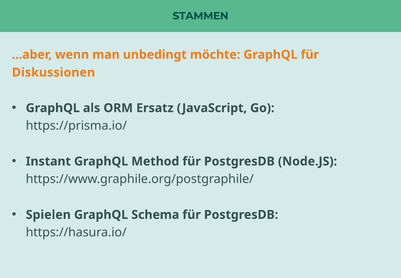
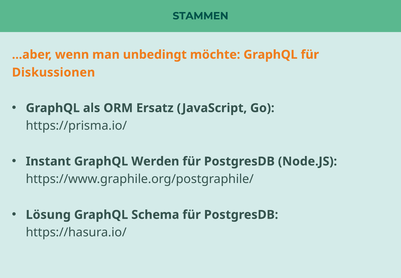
Method: Method -> Werden (155, 161)
Spielen: Spielen -> Lösung (48, 214)
